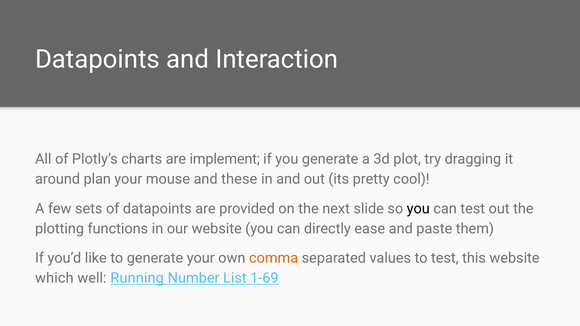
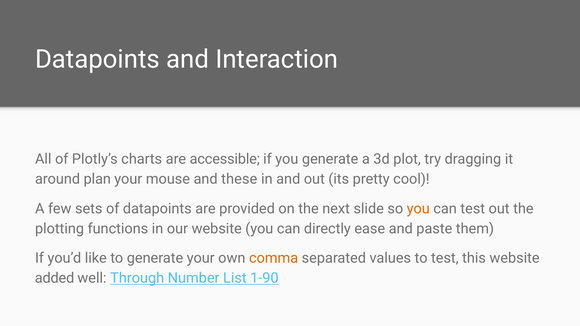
implement: implement -> accessible (225, 159)
you colour: black -> orange (418, 209)
which: which -> added (55, 278)
Running: Running -> Through (137, 278)
1-69: 1-69 -> 1-90 (264, 278)
